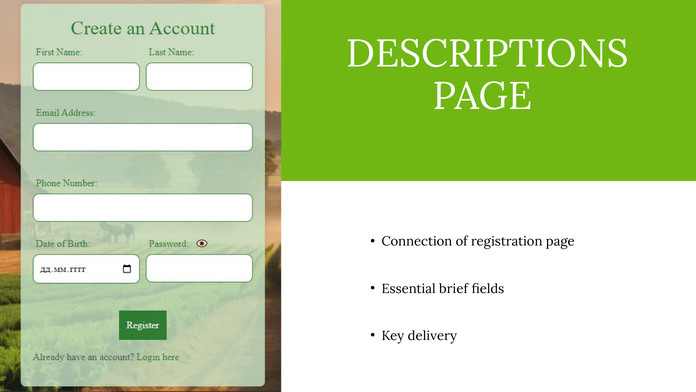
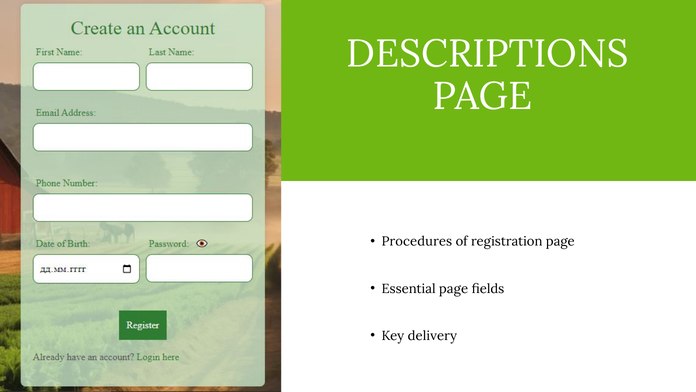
Connection: Connection -> Procedures (417, 241)
Essential brief: brief -> page (454, 288)
